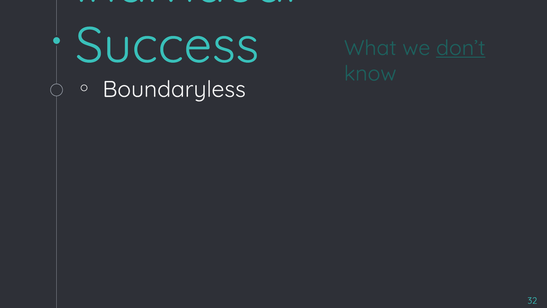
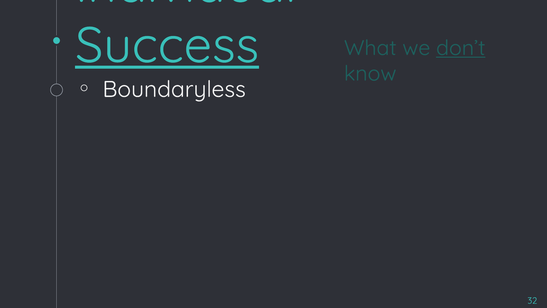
Success underline: none -> present (167, 46)
